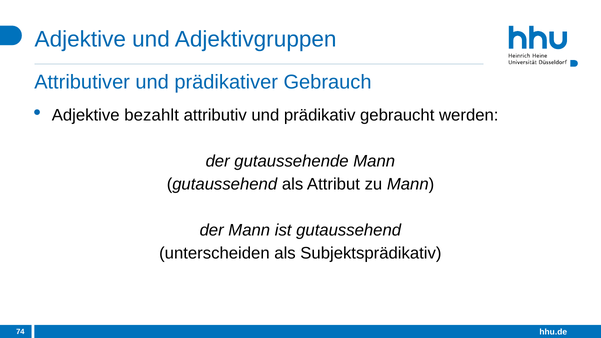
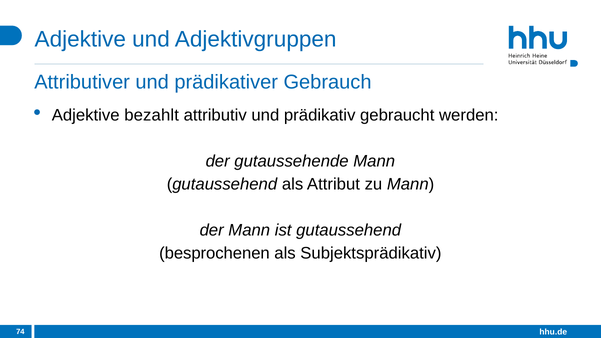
unterscheiden: unterscheiden -> besprochenen (214, 254)
